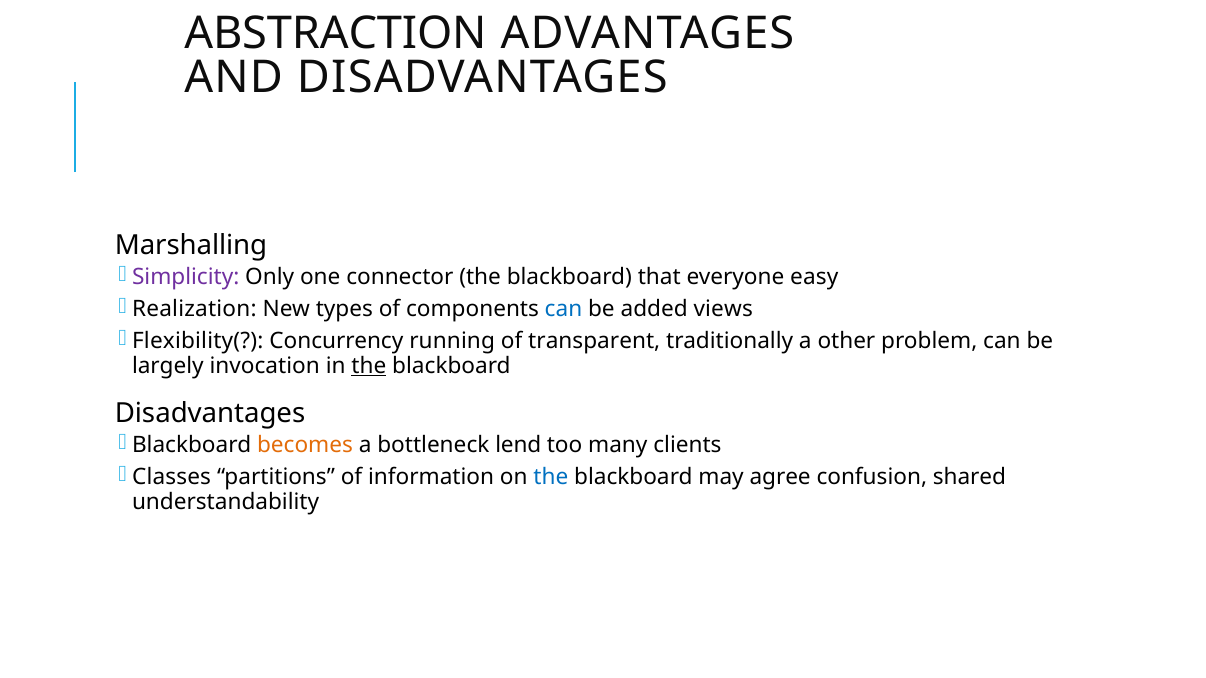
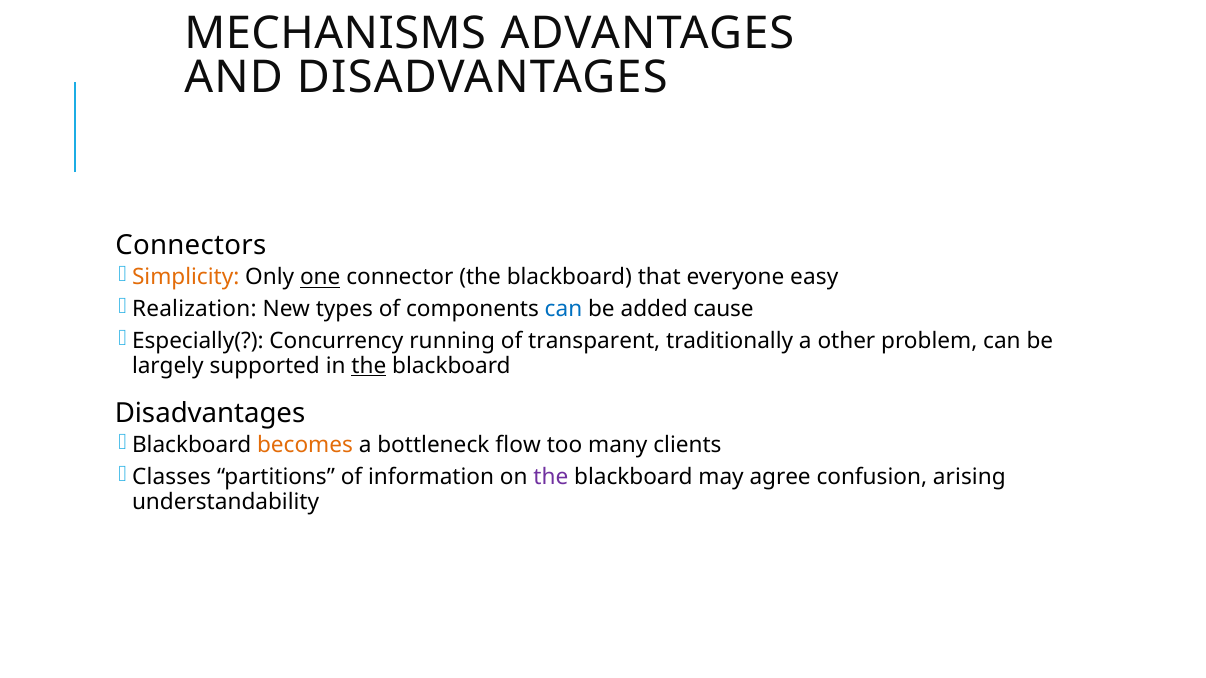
ABSTRACTION: ABSTRACTION -> MECHANISMS (335, 34)
Marshalling: Marshalling -> Connectors (191, 245)
Simplicity colour: purple -> orange (186, 278)
one underline: none -> present (320, 278)
views: views -> cause (723, 310)
Flexibility(: Flexibility( -> Especially( (198, 342)
invocation: invocation -> supported (265, 366)
lend: lend -> flow (518, 445)
the colour: blue -> purple (551, 477)
shared: shared -> arising (969, 477)
